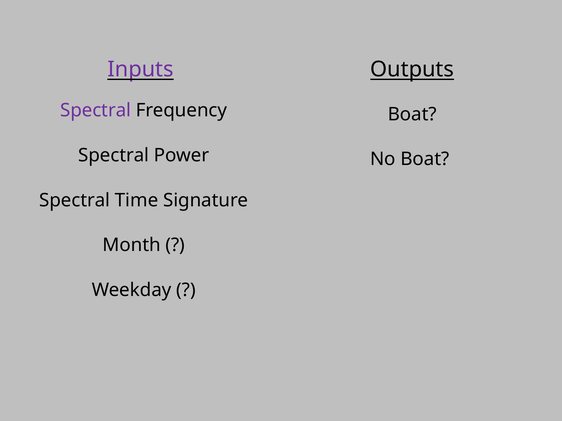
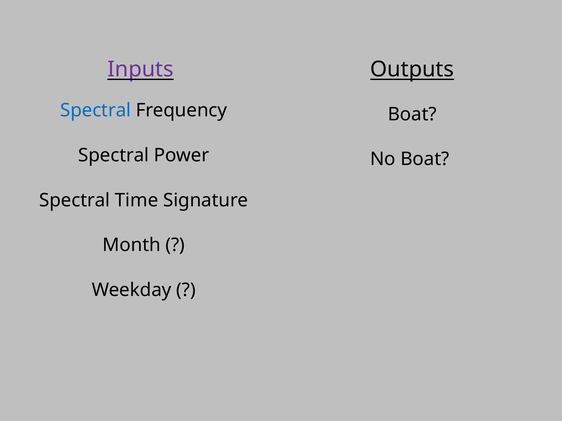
Spectral colour: purple -> blue (96, 110)
